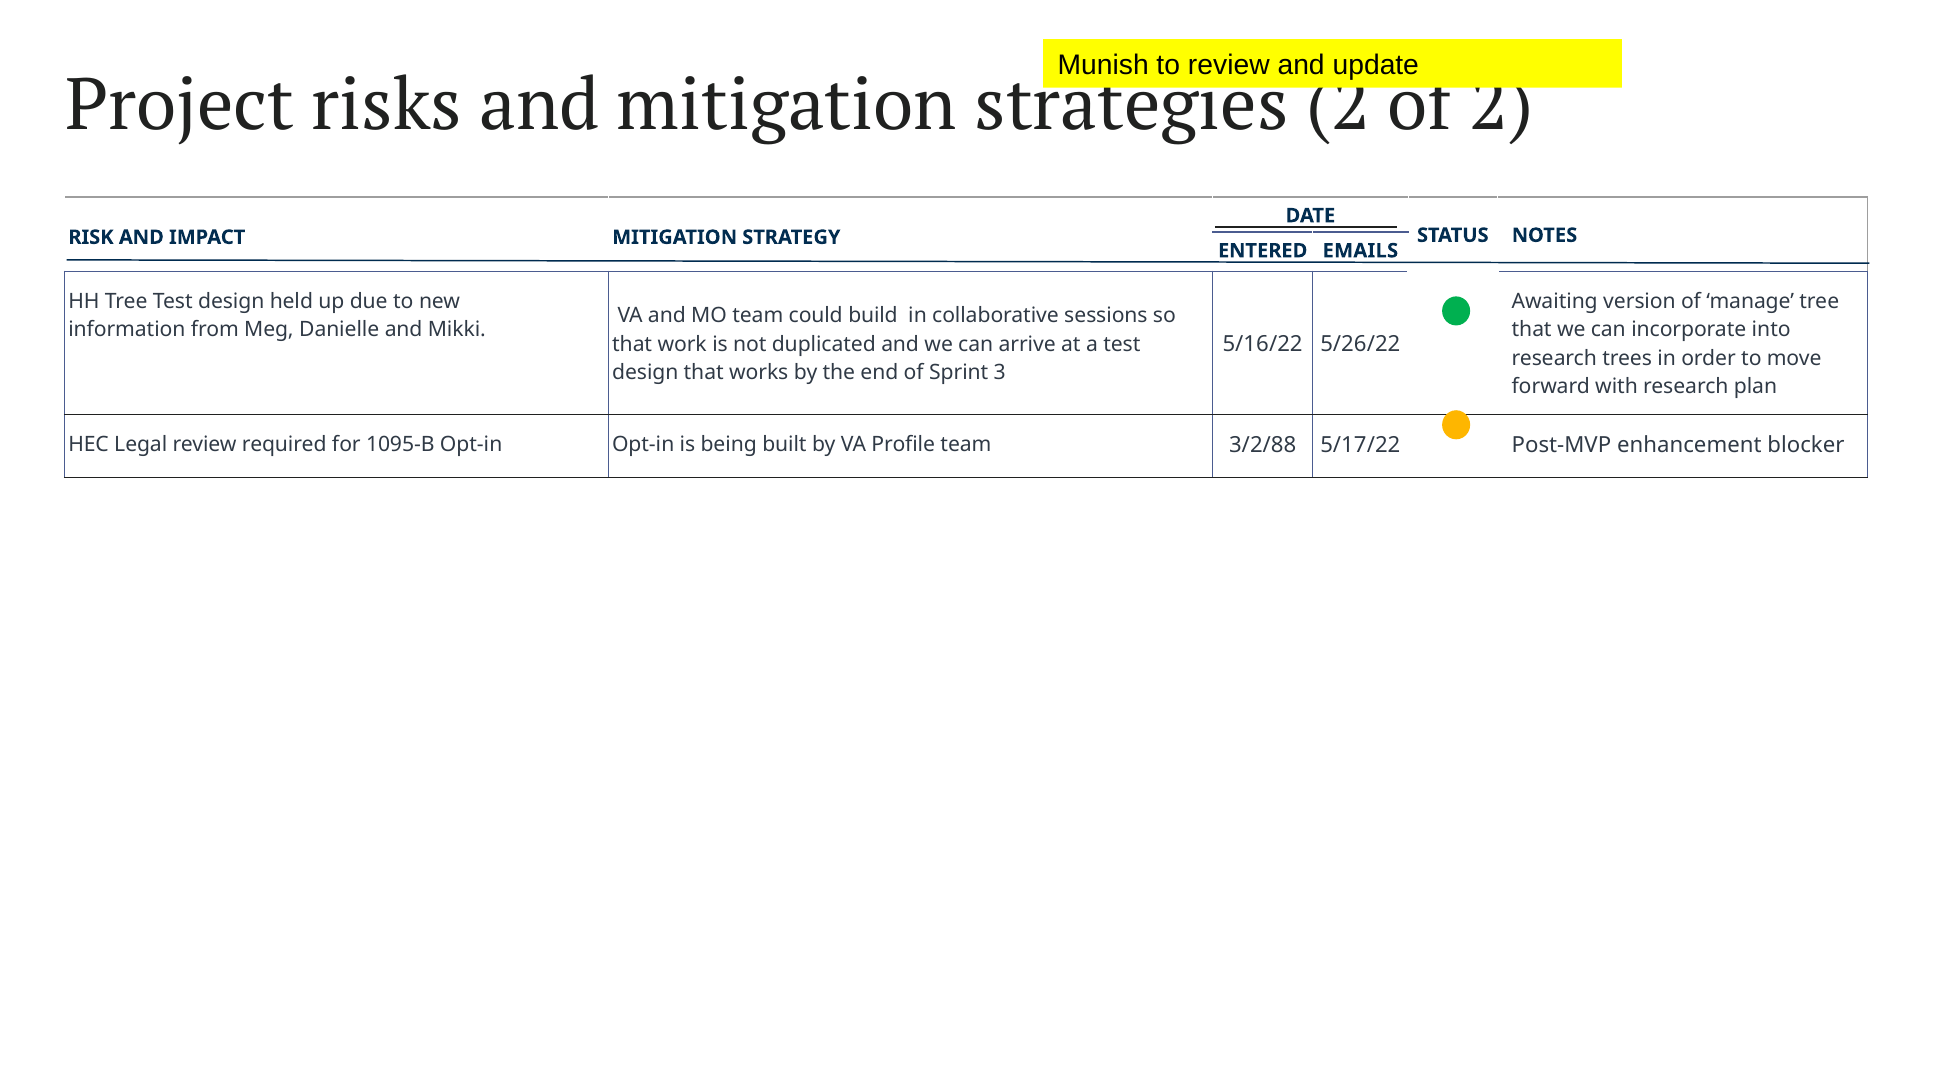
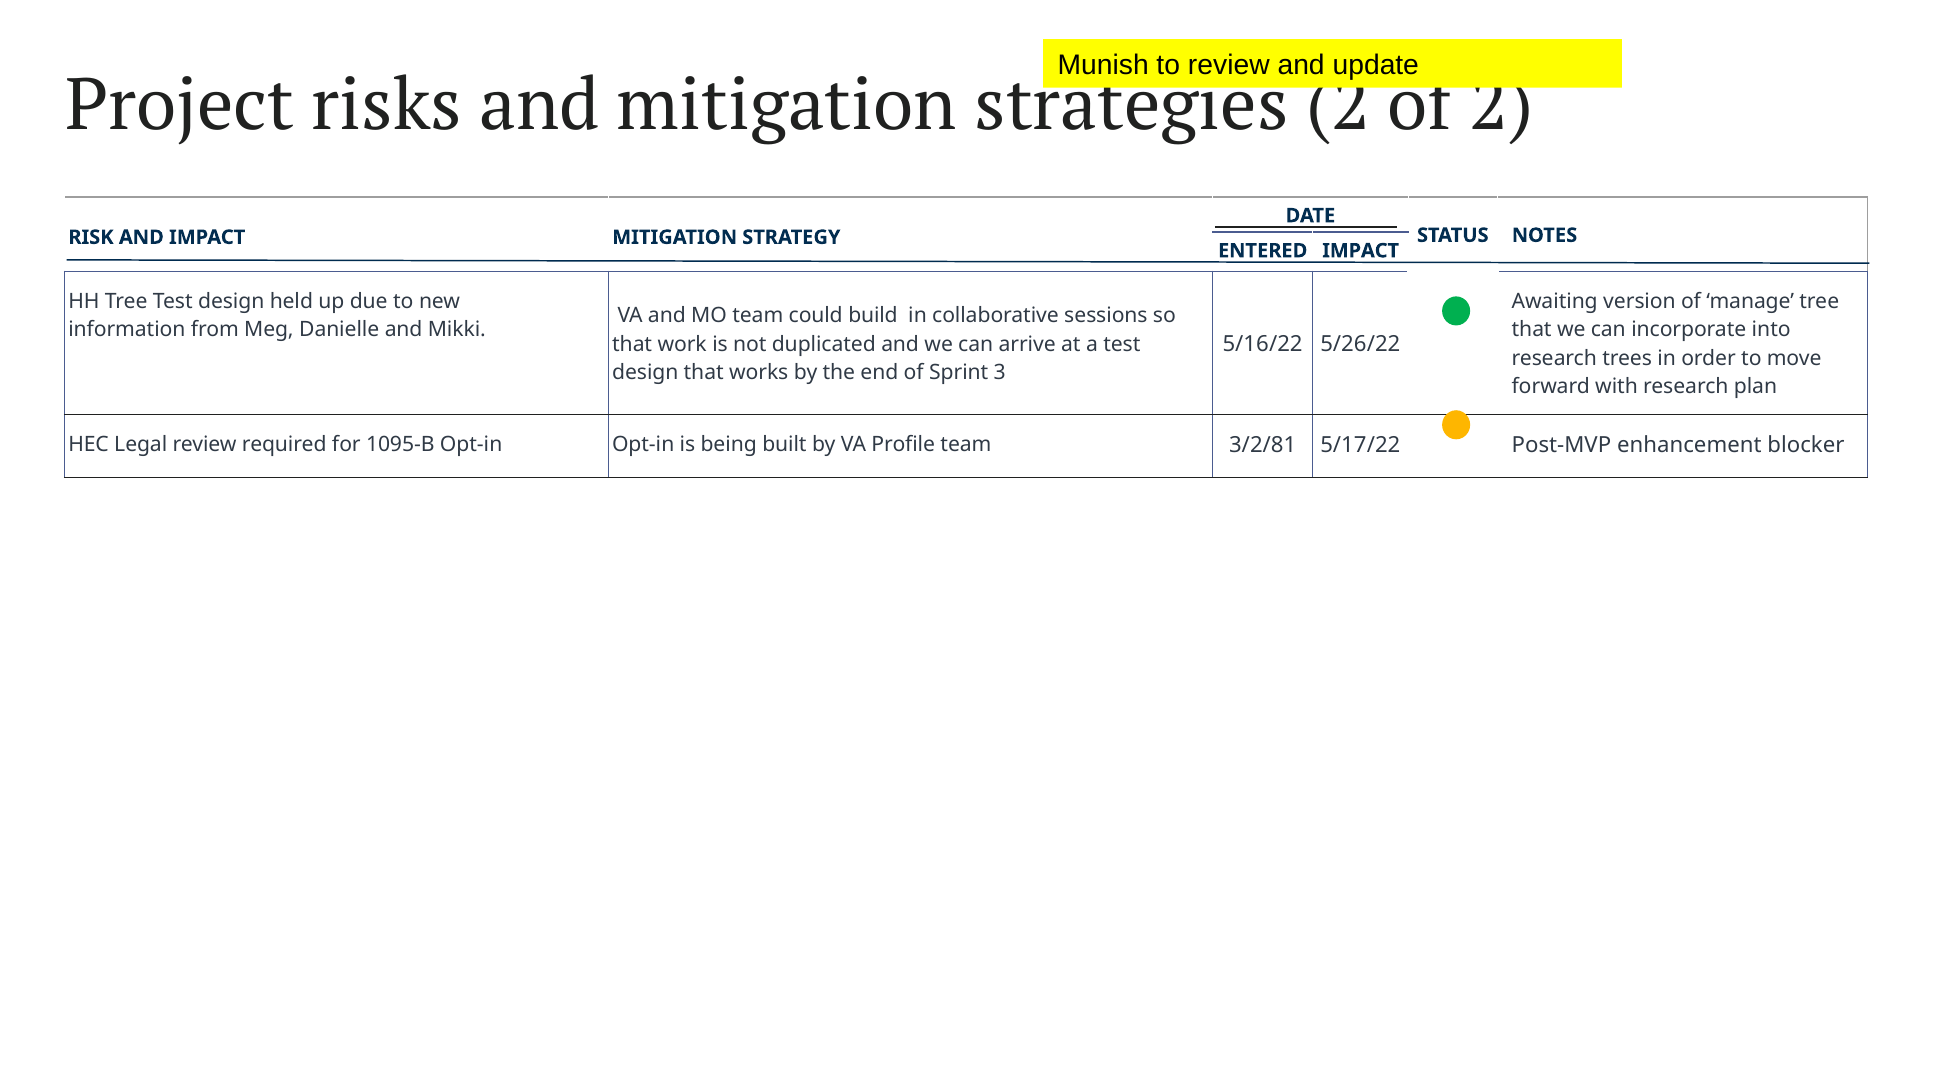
ENTERED EMAILS: EMAILS -> IMPACT (1361, 251)
3/2/88: 3/2/88 -> 3/2/81 (1263, 446)
